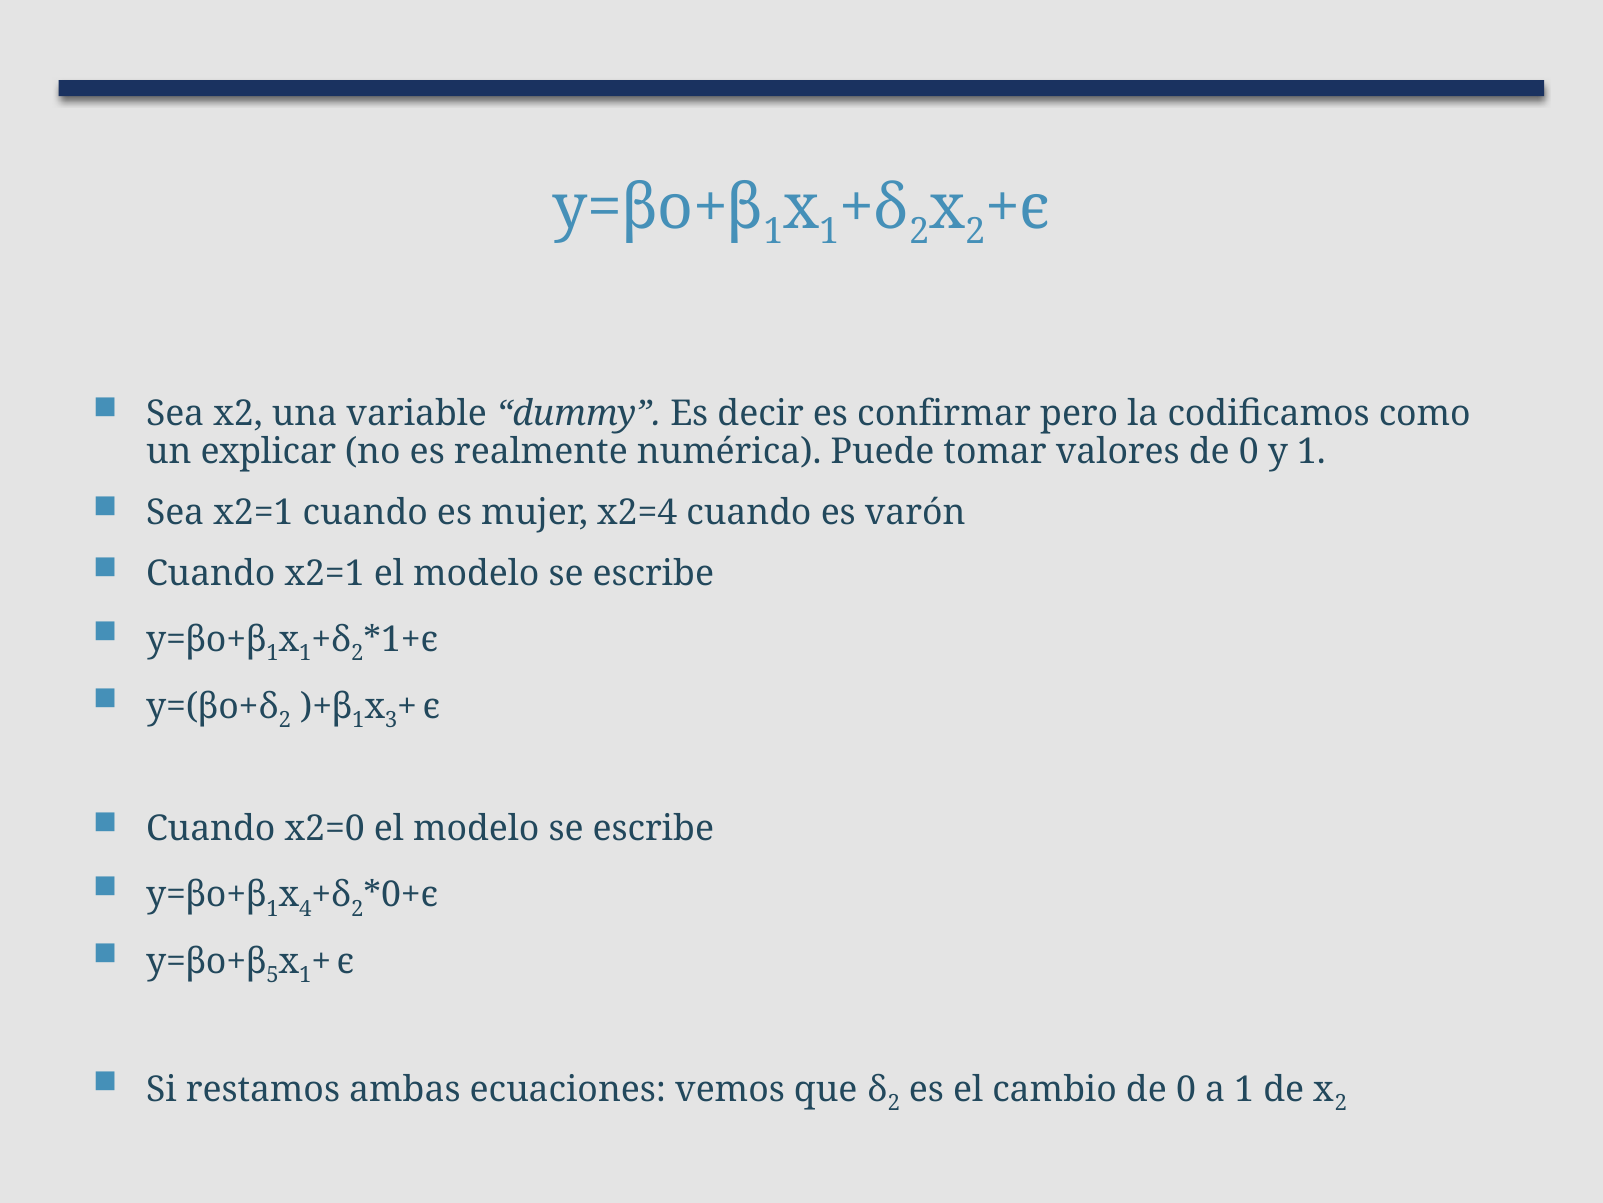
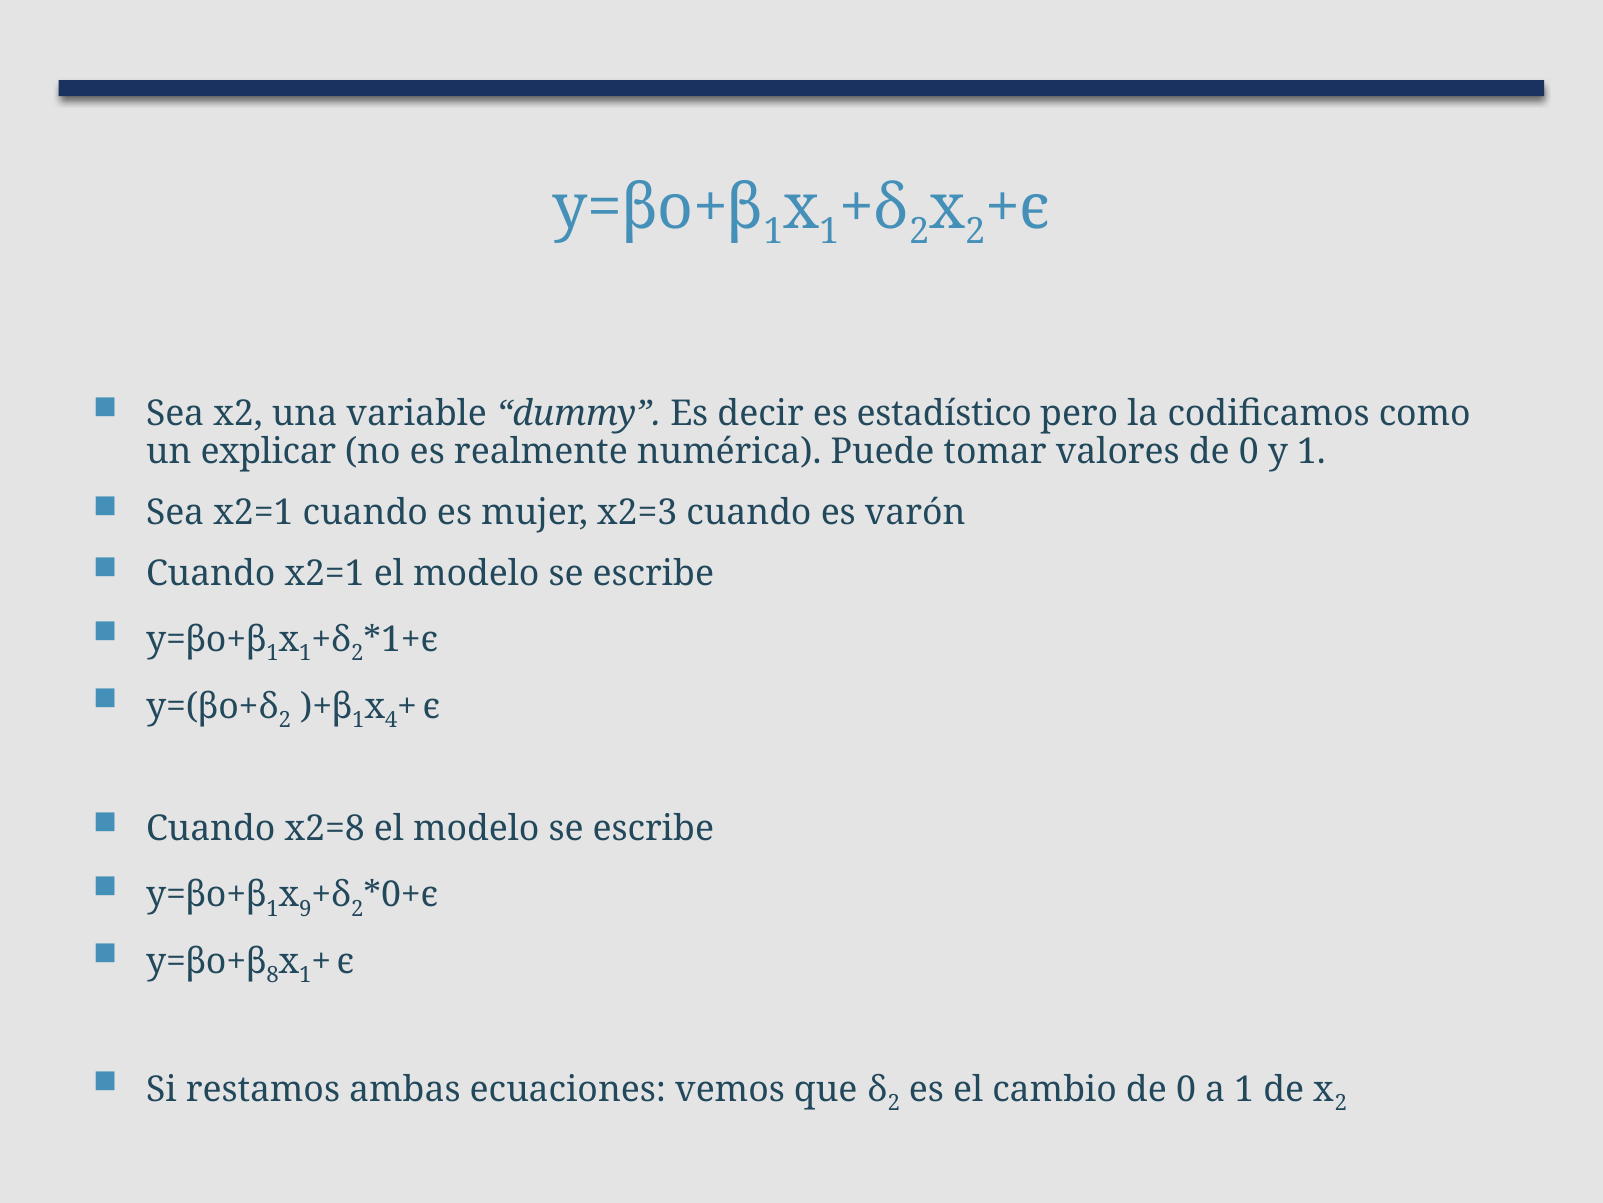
confirmar: confirmar -> estadístico (944, 413)
x2=4: x2=4 -> x2=3 (637, 513)
3: 3 -> 4 (391, 720)
x2=0: x2=0 -> x2=8 (325, 829)
4: 4 -> 9 (305, 908)
5: 5 -> 8 (273, 975)
